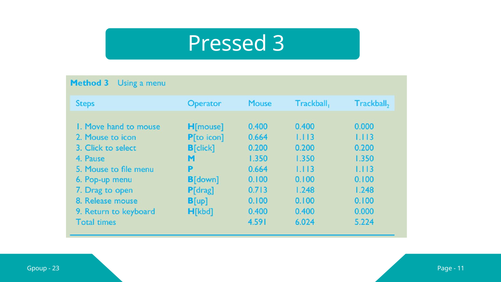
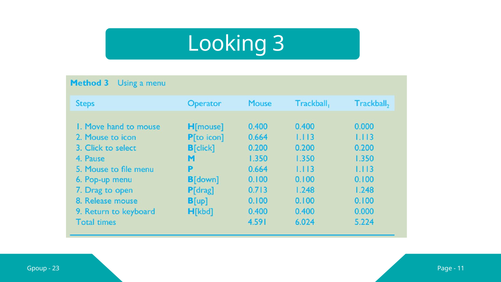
Pressed: Pressed -> Looking (228, 44)
